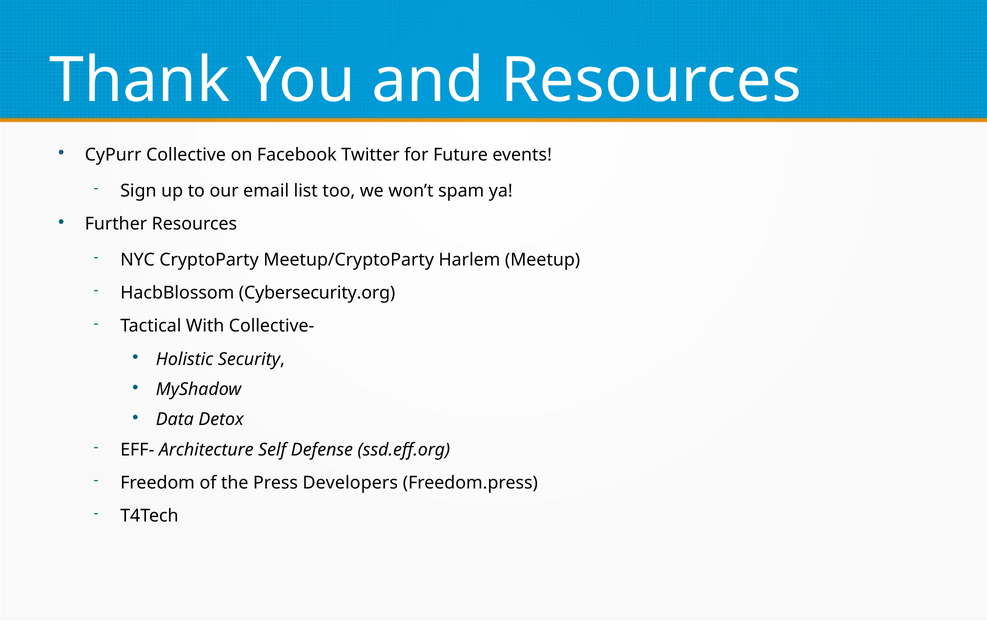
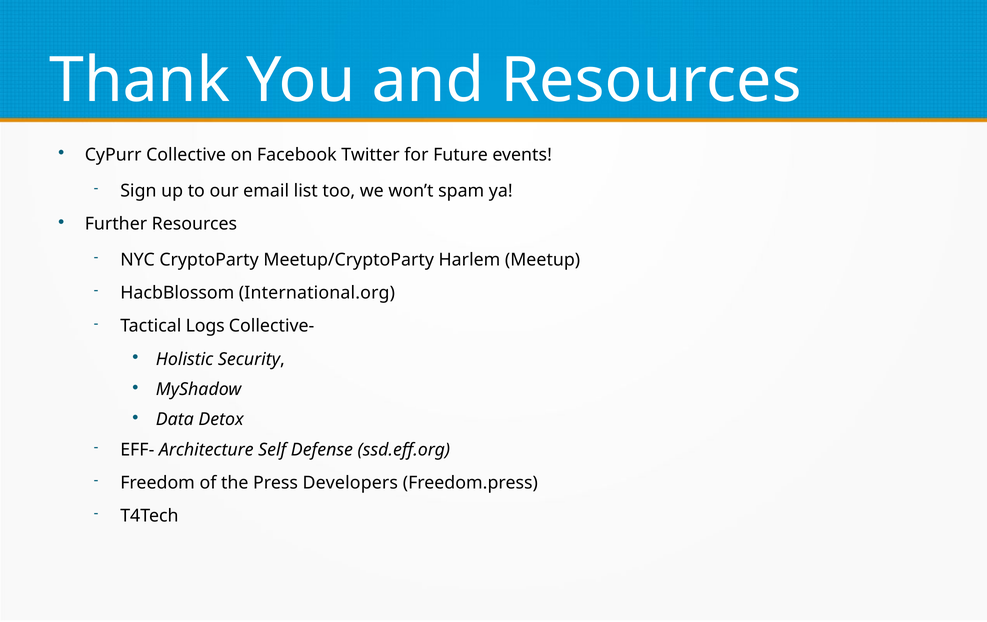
Cybersecurity.org: Cybersecurity.org -> International.org (317, 293)
With: With -> Logs (205, 326)
